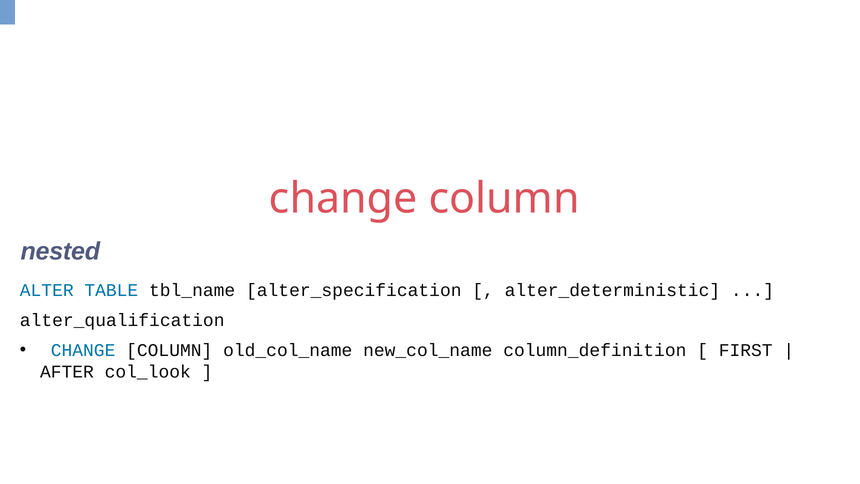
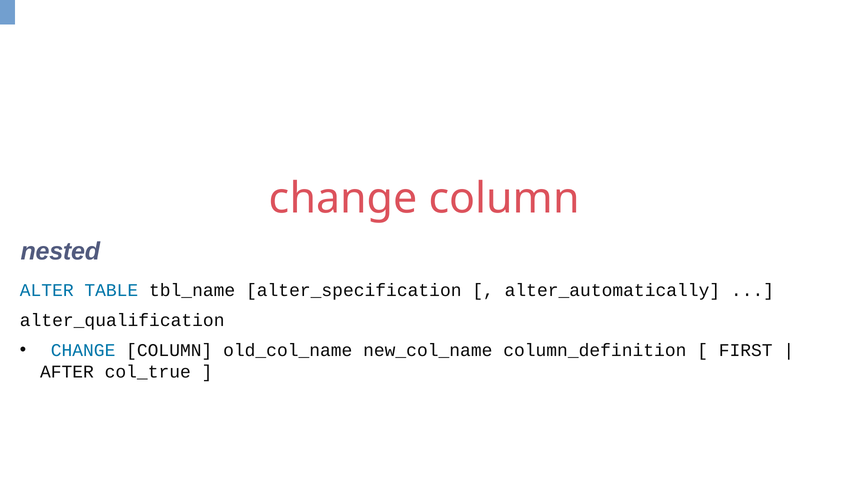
alter_deterministic: alter_deterministic -> alter_automatically (612, 290)
col_look: col_look -> col_true (148, 372)
